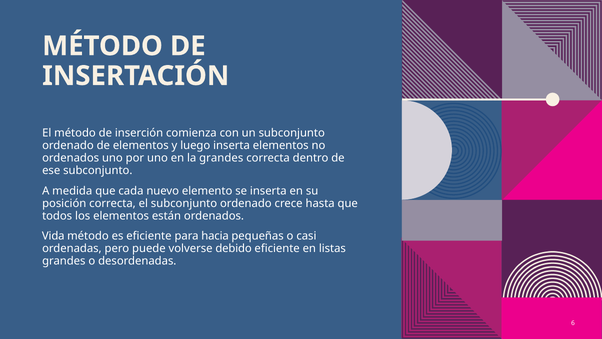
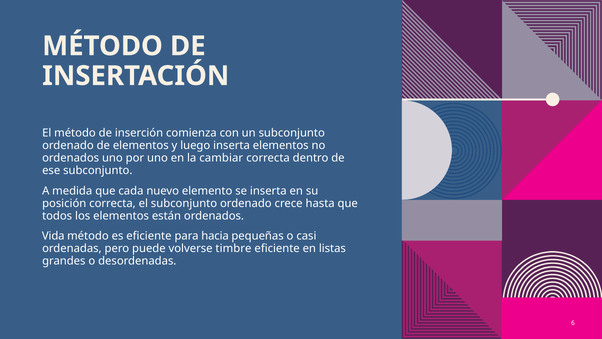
la grandes: grandes -> cambiar (221, 158)
debido: debido -> timbre (233, 248)
